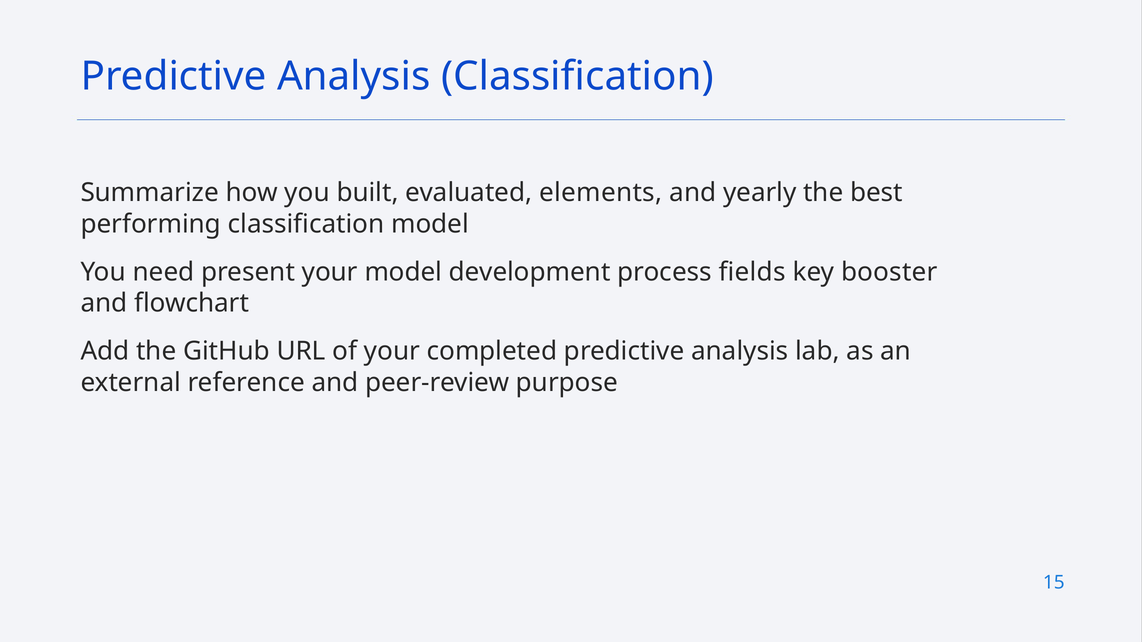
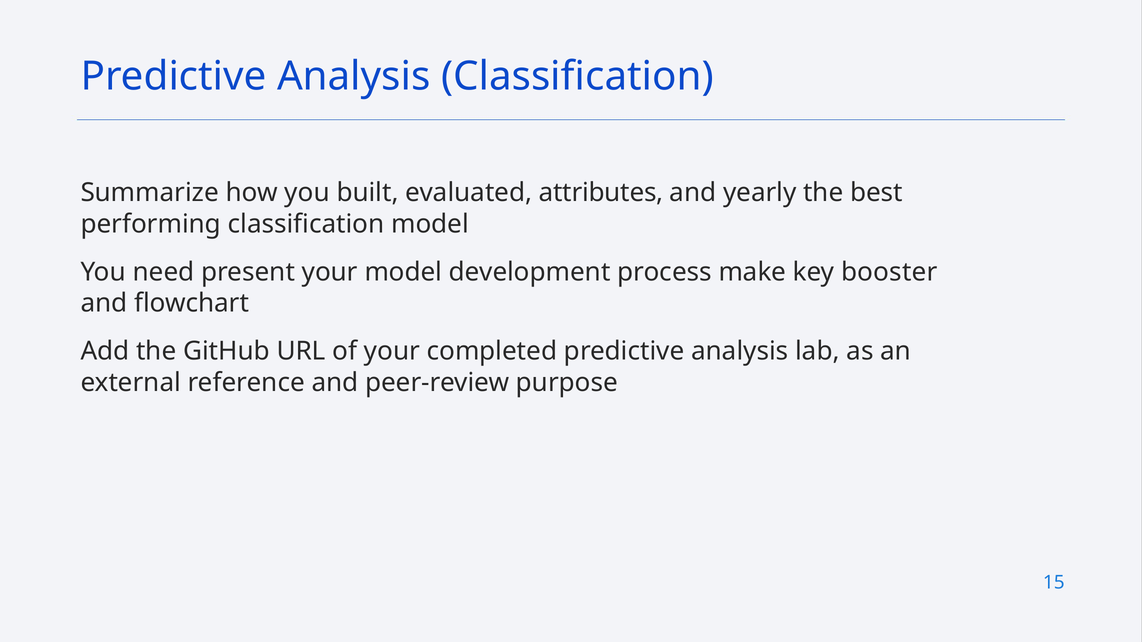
elements: elements -> attributes (601, 193)
fields: fields -> make (752, 272)
